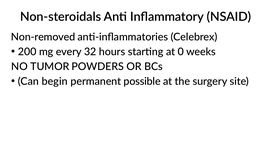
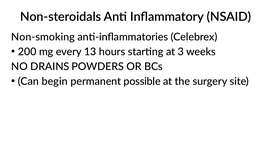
Non-removed: Non-removed -> Non-smoking (43, 37)
32: 32 -> 13 (90, 52)
0: 0 -> 3 (181, 52)
TUMOR: TUMOR -> DRAINS (50, 67)
